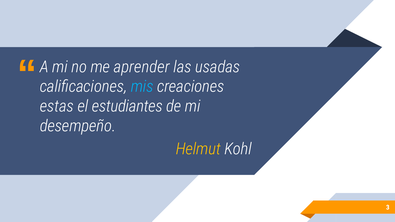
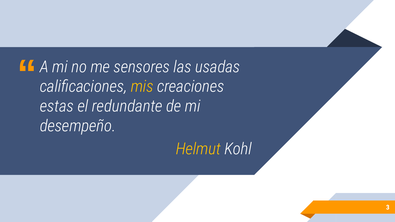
aprender: aprender -> sensores (142, 67)
mis colour: light blue -> yellow (142, 87)
estudiantes: estudiantes -> redundante (127, 106)
